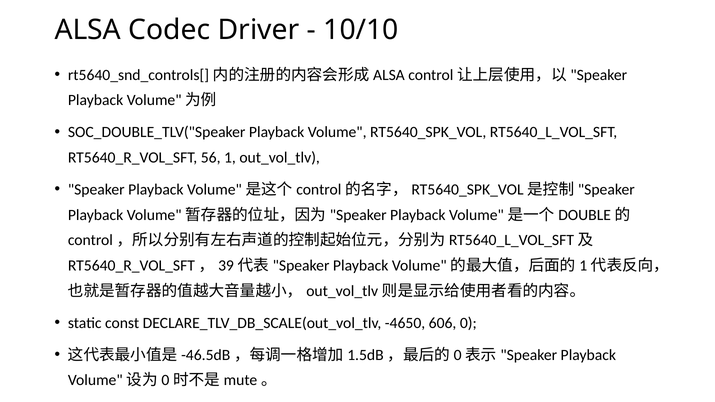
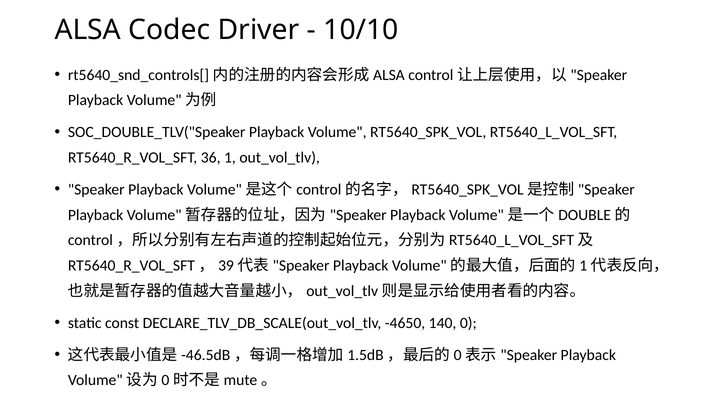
56: 56 -> 36 (211, 158)
606: 606 -> 140 (443, 323)
